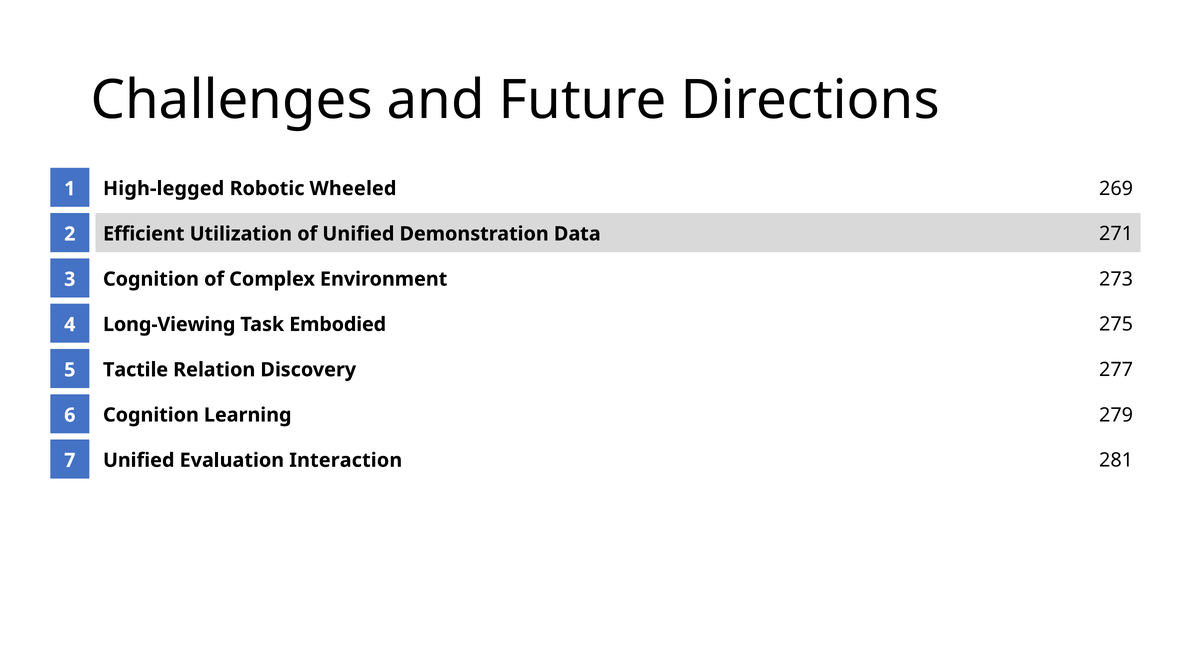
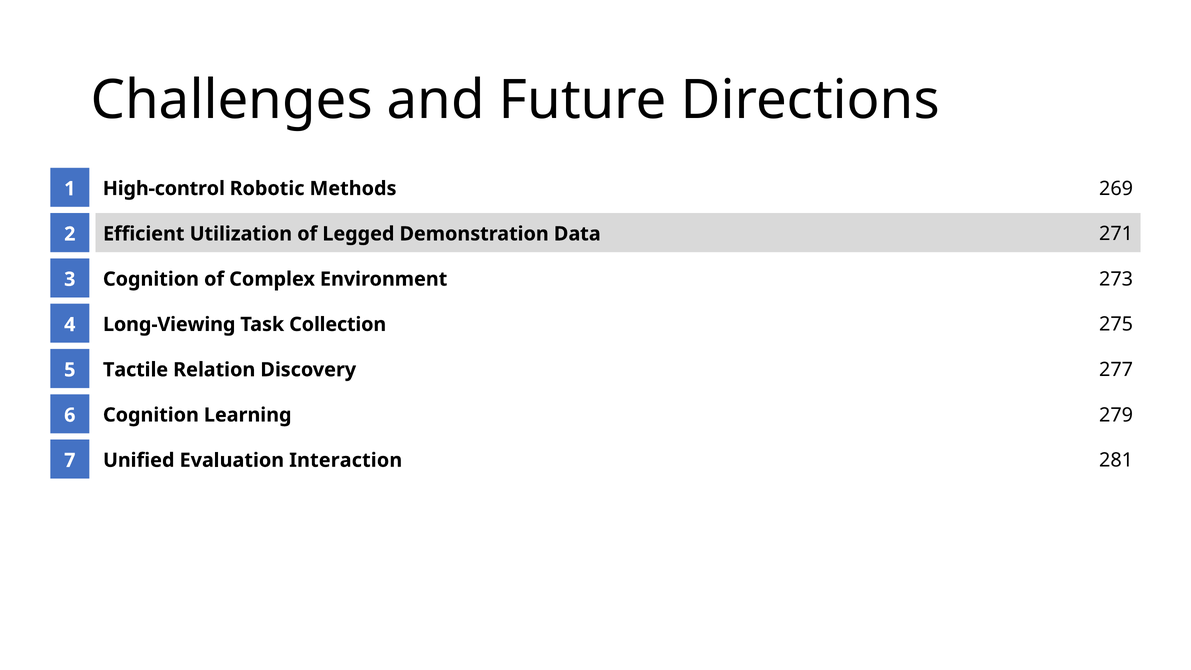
High-legged: High-legged -> High-control (164, 189)
Wheeled: Wheeled -> Methods (353, 189)
of Unified: Unified -> Legged (358, 234)
Embodied: Embodied -> Collection (338, 324)
